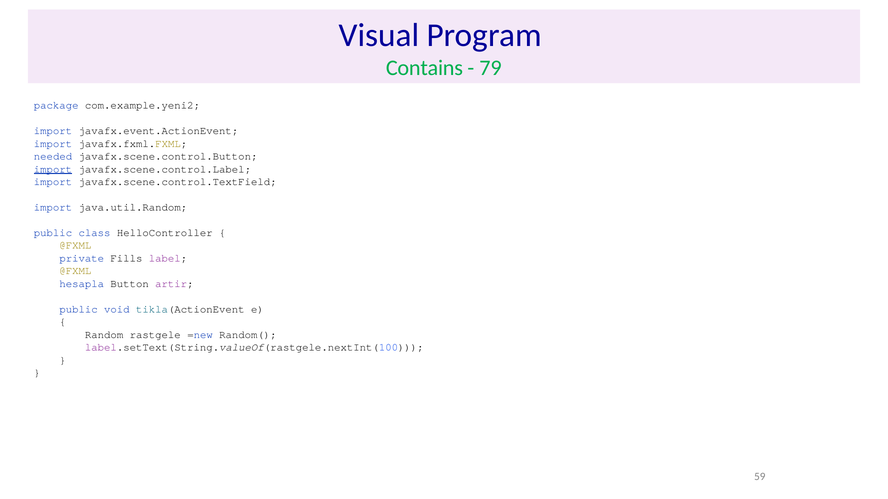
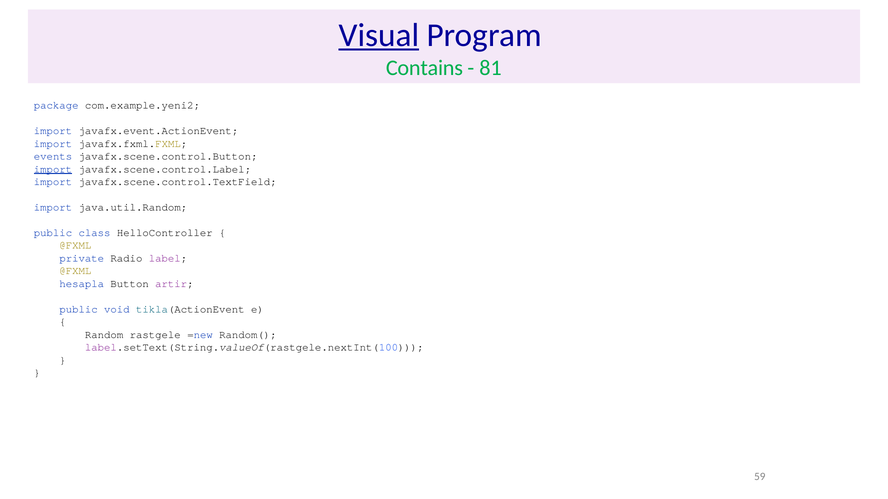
Visual underline: none -> present (379, 35)
79: 79 -> 81 (490, 68)
needed: needed -> events (53, 156)
Fills: Fills -> Radio (126, 258)
